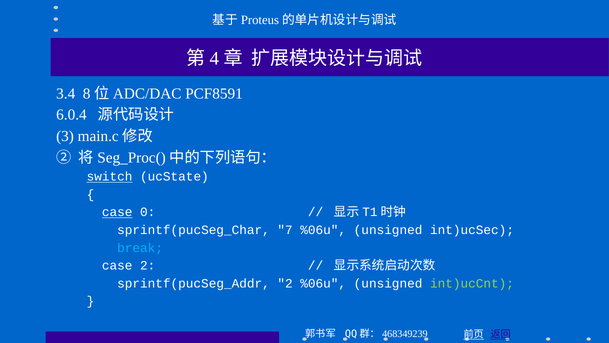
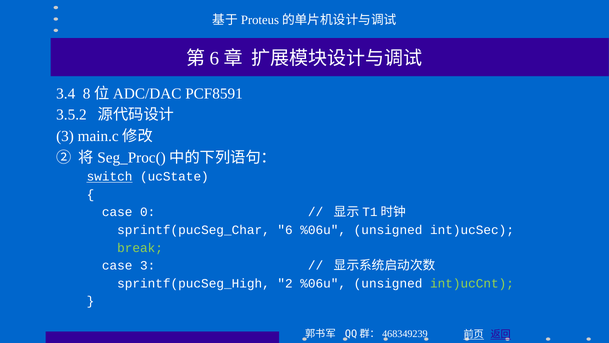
4: 4 -> 6 (214, 59)
6.0.4: 6.0.4 -> 3.5.2 (71, 115)
case underline: present -> none (117, 212)
sprintf(pucSeg_Char 7: 7 -> 6 (285, 230)
break colour: light blue -> light green (140, 248)
case 2: 2 -> 3 (148, 265)
sprintf(pucSeg_Addr: sprintf(pucSeg_Addr -> sprintf(pucSeg_High (193, 283)
